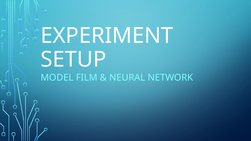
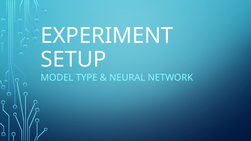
FILM: FILM -> TYPE (87, 78)
